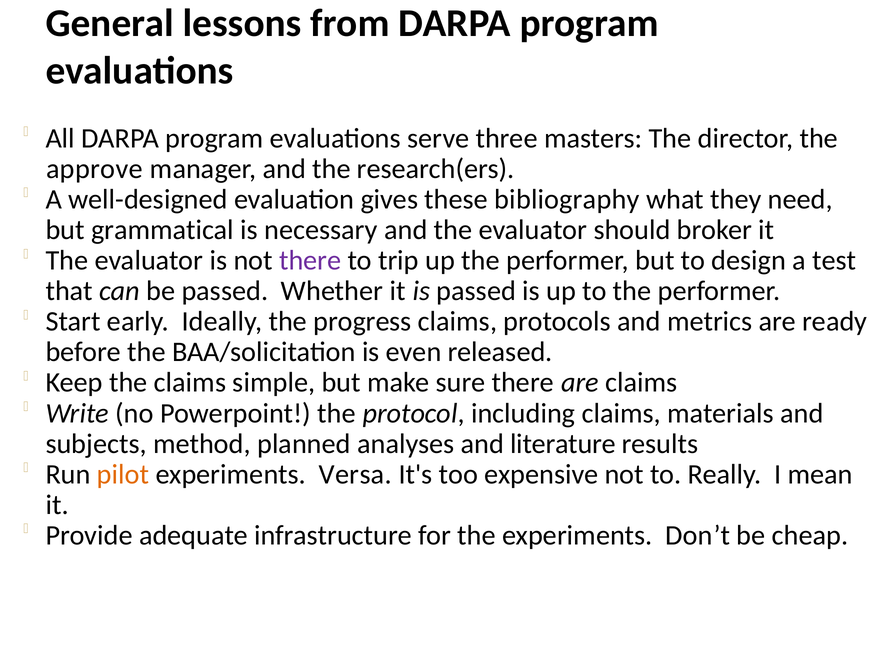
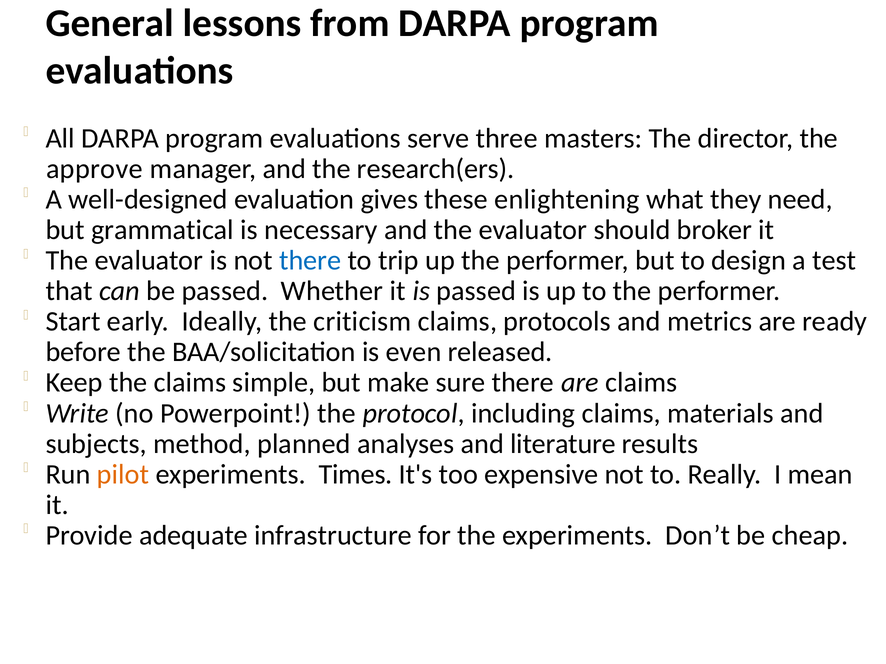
bibliography: bibliography -> enlightening (567, 200)
there colour: purple -> blue (310, 261)
progress: progress -> criticism (362, 322)
Versa: Versa -> Times (356, 475)
